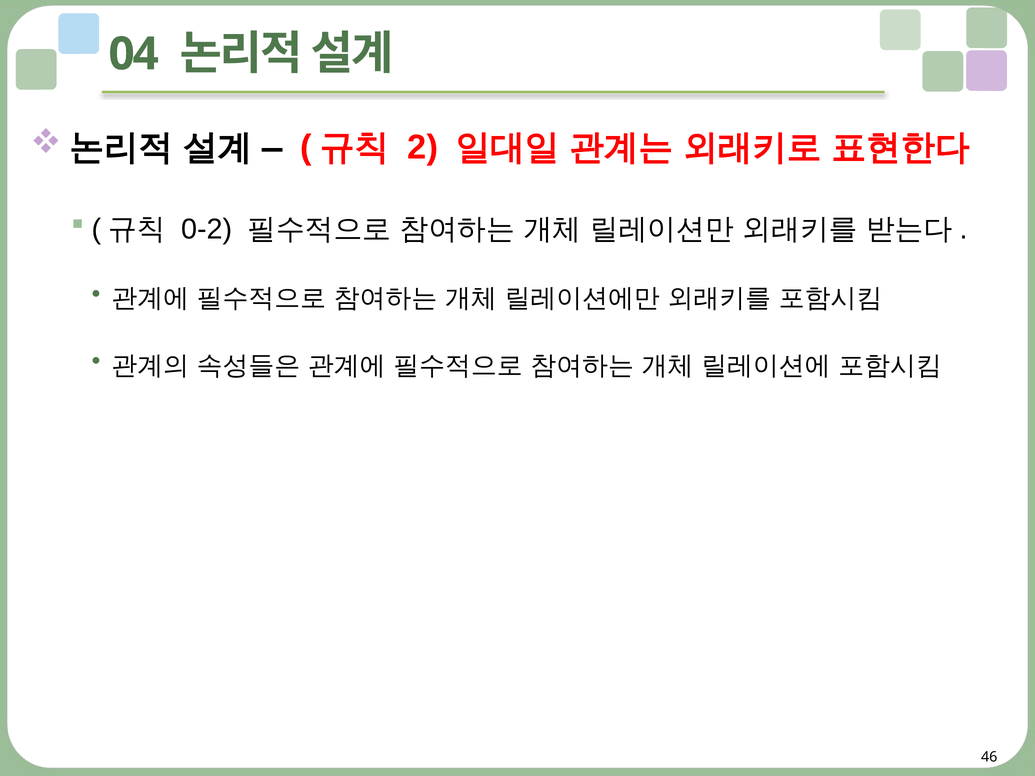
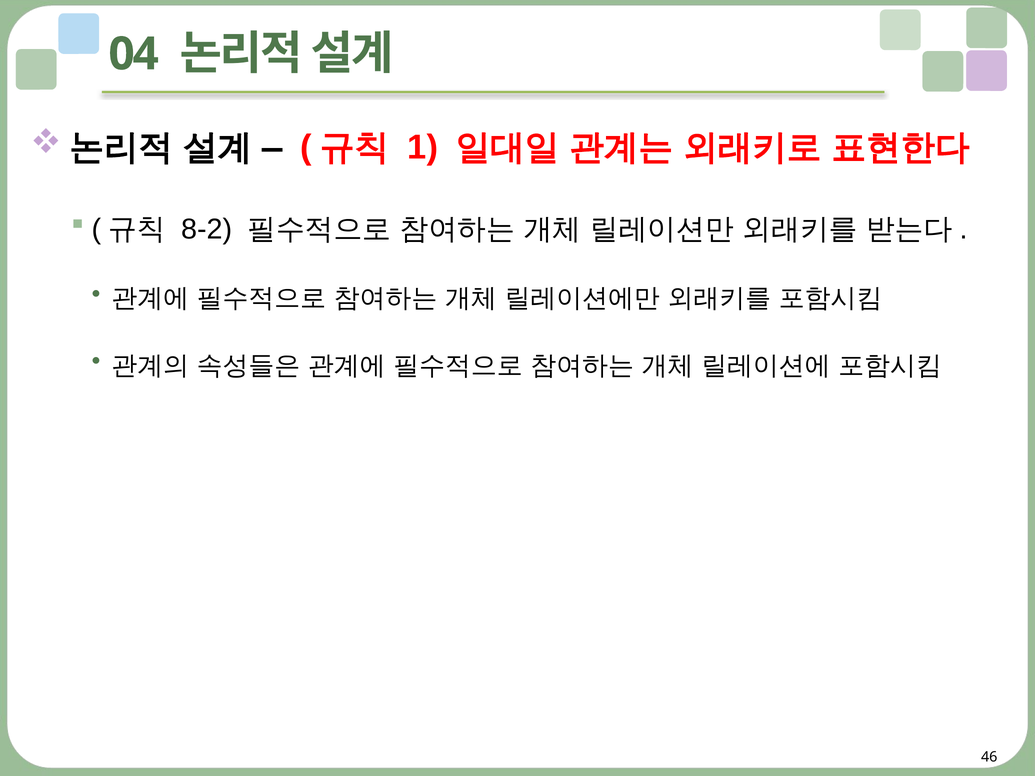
2: 2 -> 1 (423, 147)
0-2: 0-2 -> 8-2 (207, 230)
